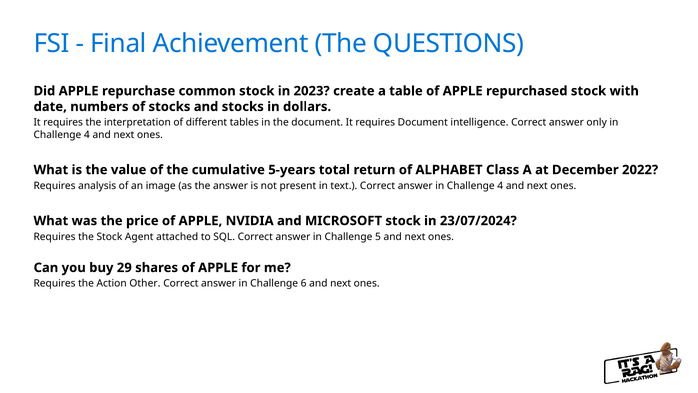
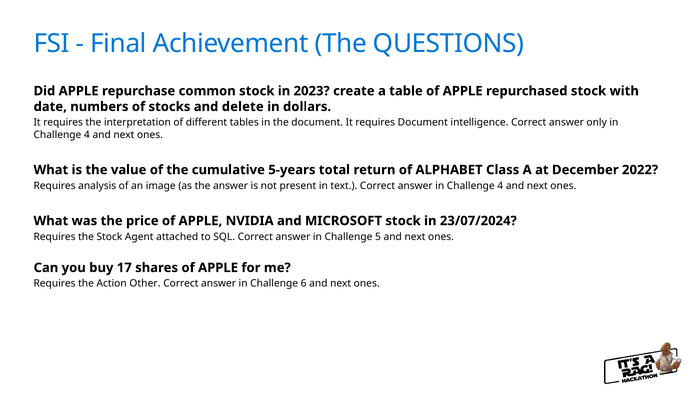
and stocks: stocks -> delete (243, 107)
29: 29 -> 17 (124, 267)
